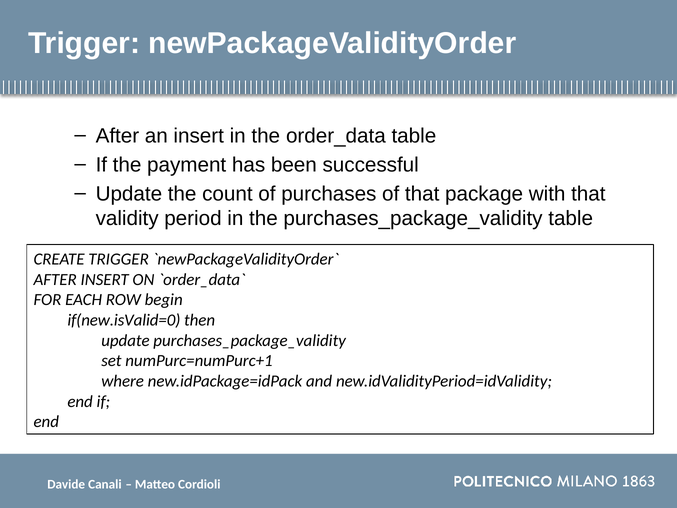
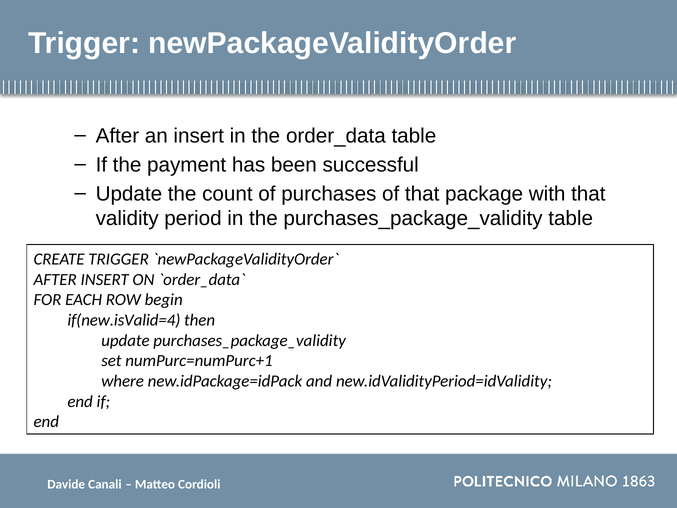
if(new.isValid=0: if(new.isValid=0 -> if(new.isValid=4 (124, 320)
